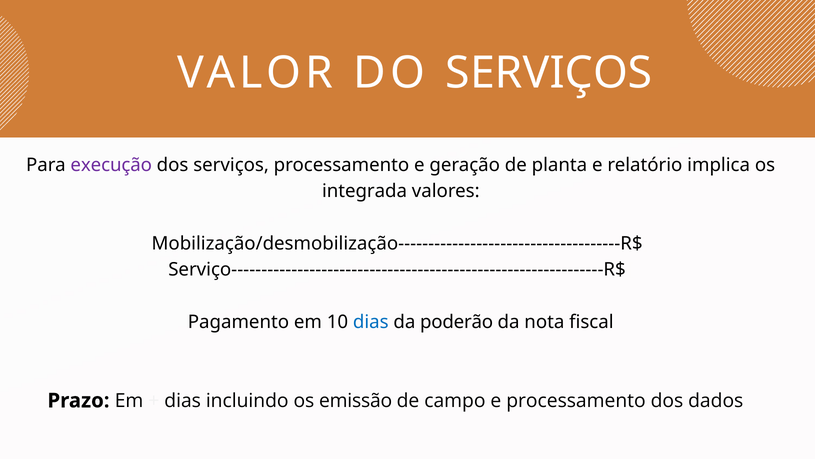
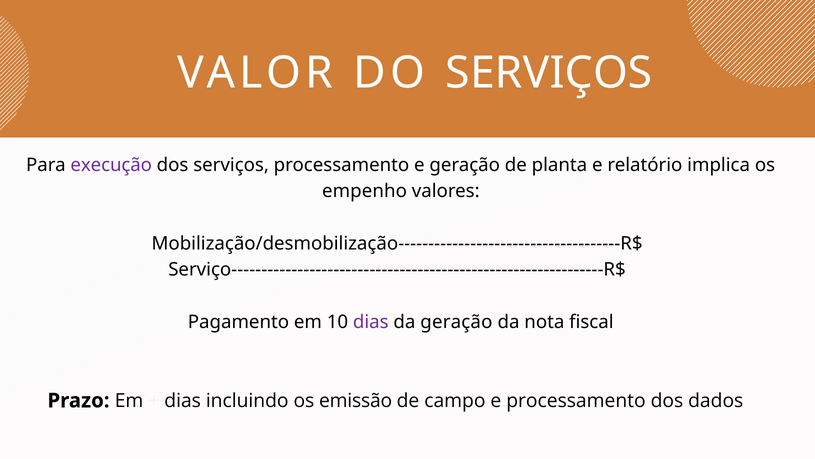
integrada: integrada -> empenho (364, 191)
dias colour: blue -> purple (371, 322)
da poderão: poderão -> geração (456, 322)
